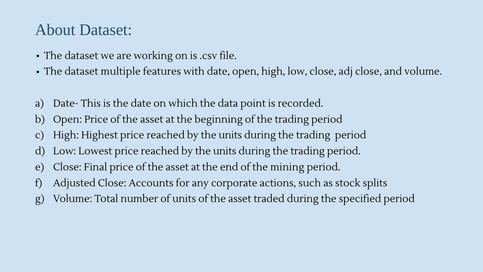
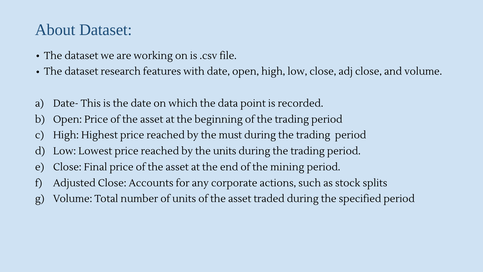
multiple: multiple -> research (121, 72)
units: units -> must (230, 135)
